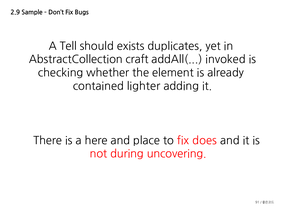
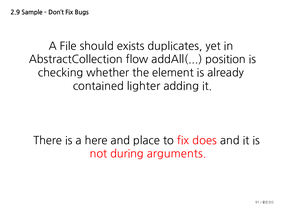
Tell: Tell -> File (68, 46)
craft: craft -> flow (137, 59)
invoked: invoked -> position (226, 59)
uncovering: uncovering -> arguments (177, 154)
